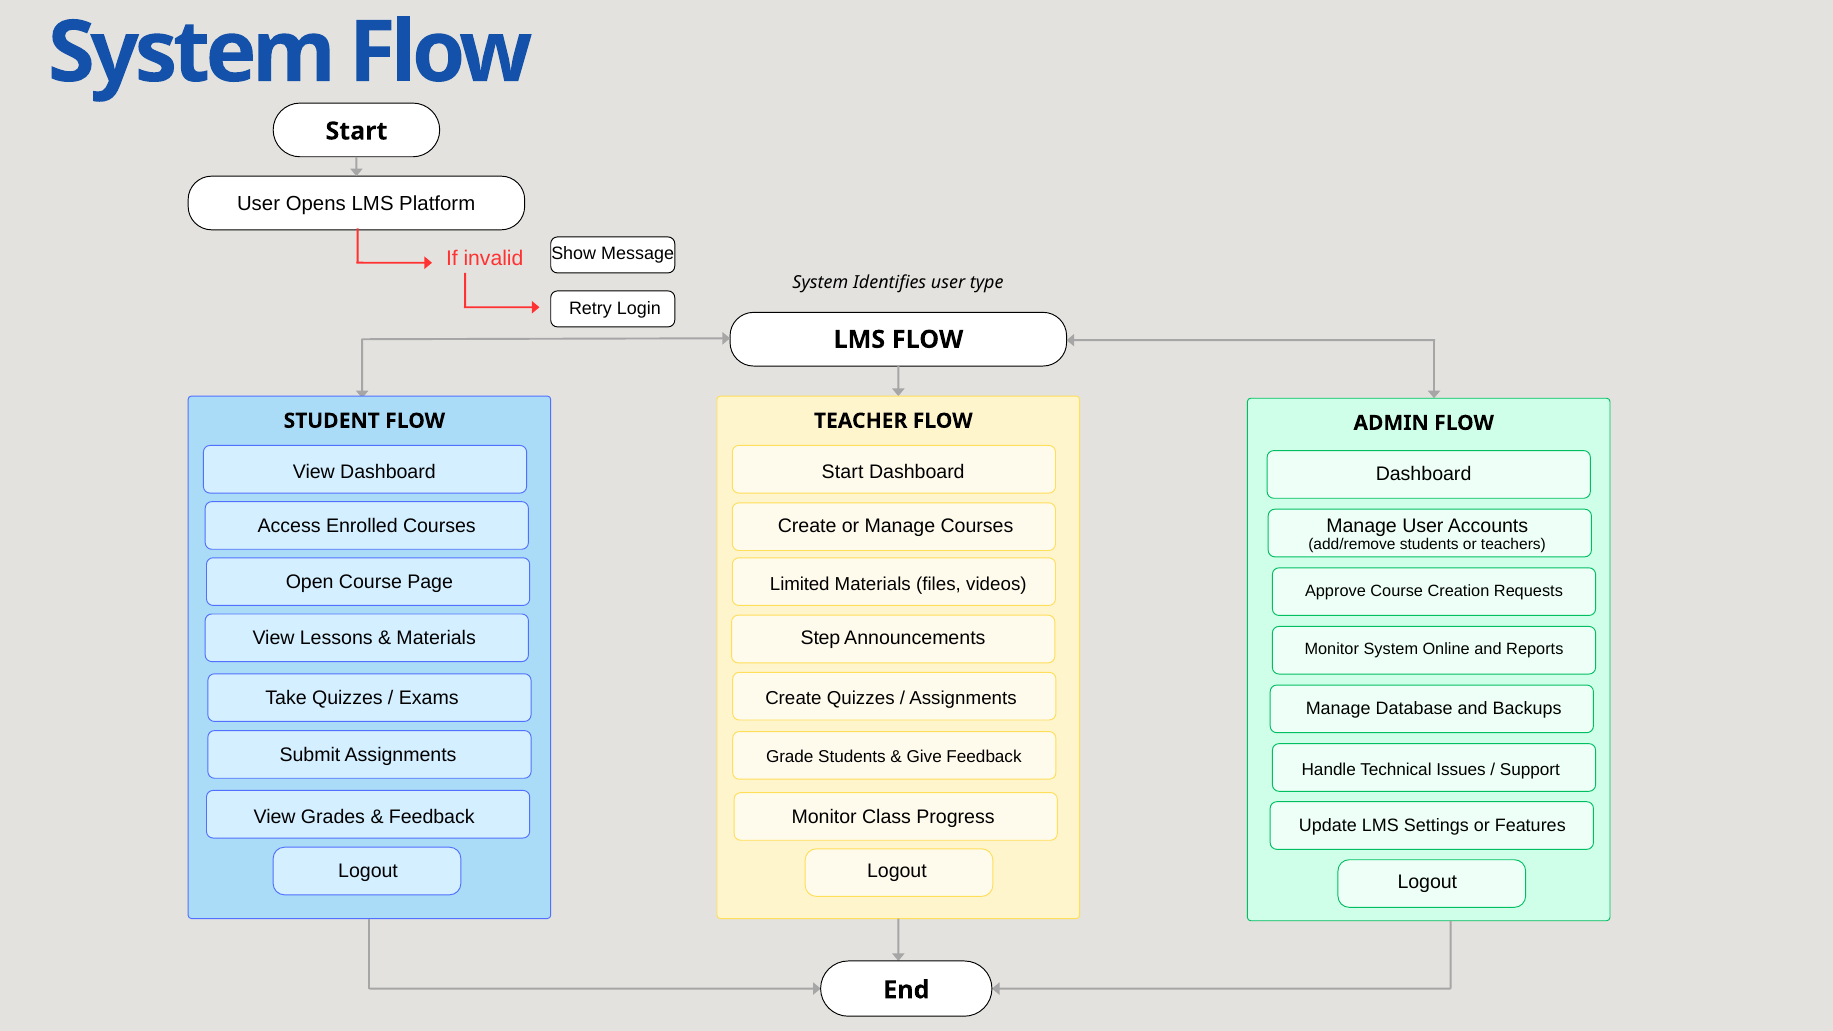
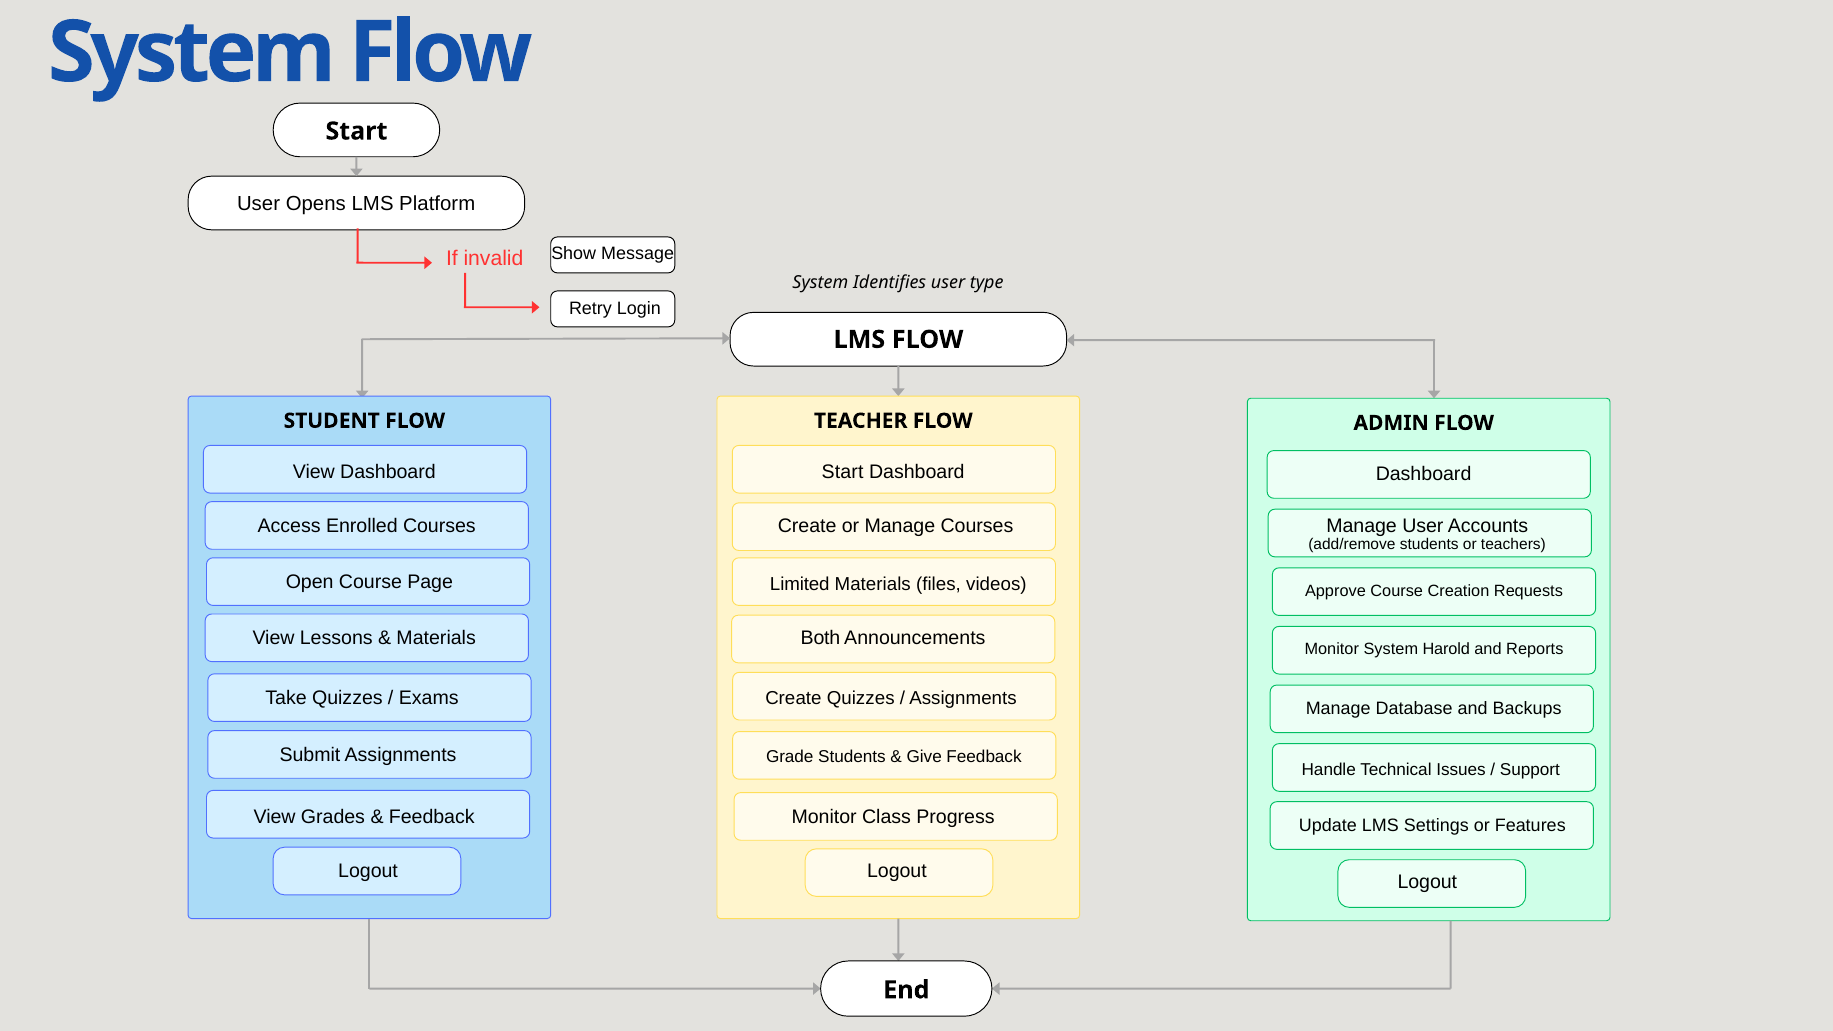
Step: Step -> Both (820, 639)
Online: Online -> Harold (1446, 649)
